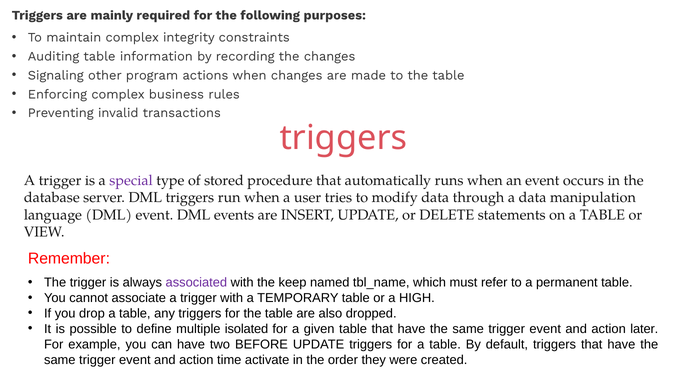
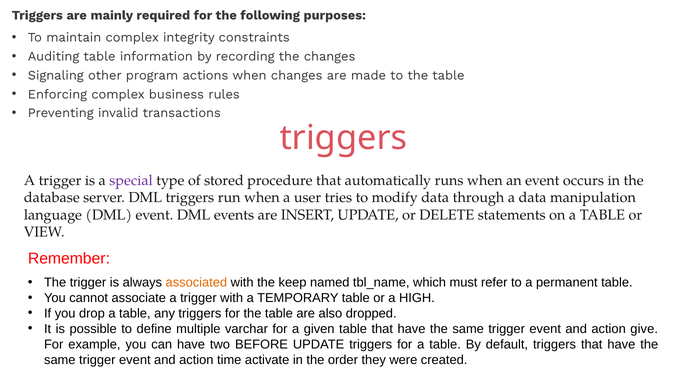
associated colour: purple -> orange (196, 282)
isolated: isolated -> varchar (246, 328)
later: later -> give (644, 328)
